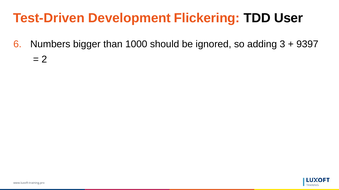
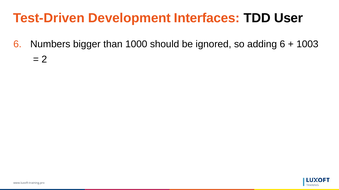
Flickering: Flickering -> Interfaces (207, 18)
adding 3: 3 -> 6 (282, 44)
9397: 9397 -> 1003 (307, 44)
